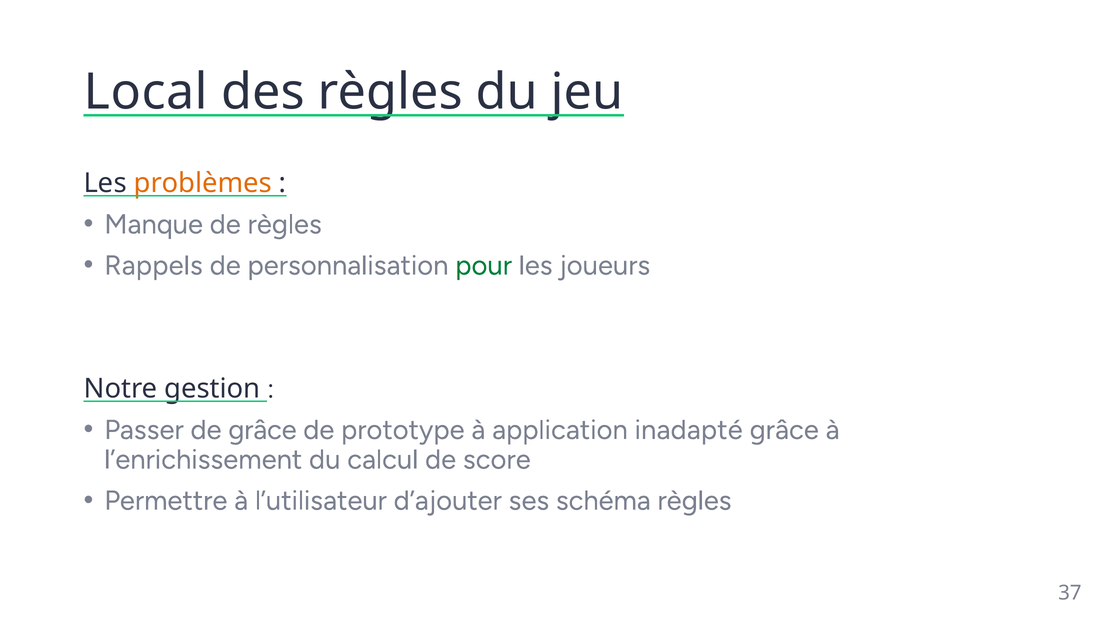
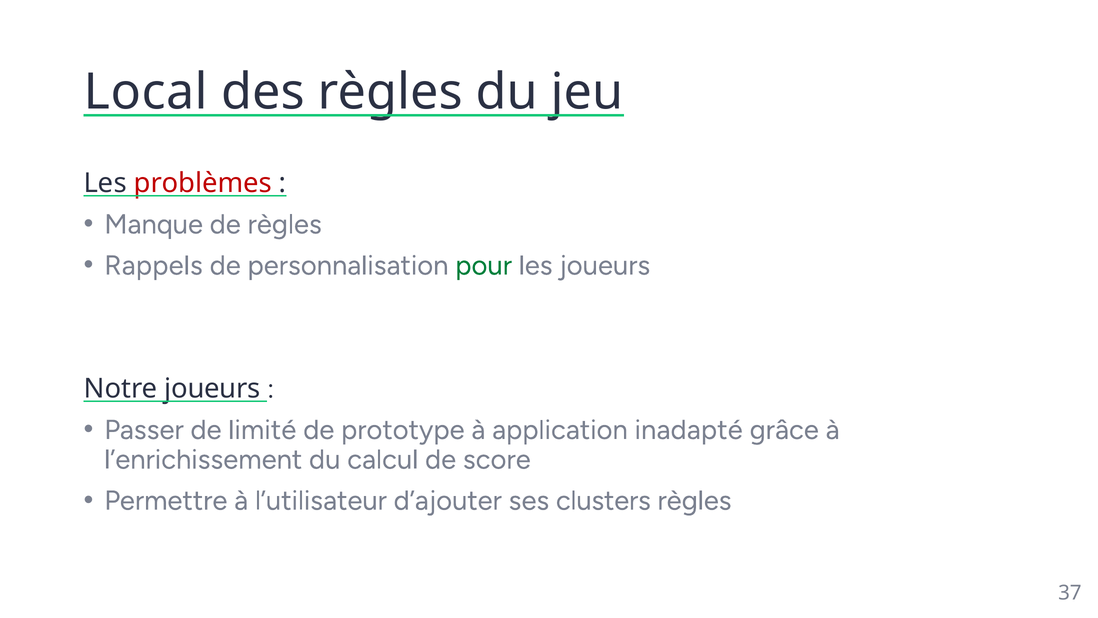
problèmes colour: orange -> red (203, 183)
Notre gestion: gestion -> joueurs (212, 389)
de grâce: grâce -> limité (262, 430)
schéma: schéma -> clusters (603, 500)
